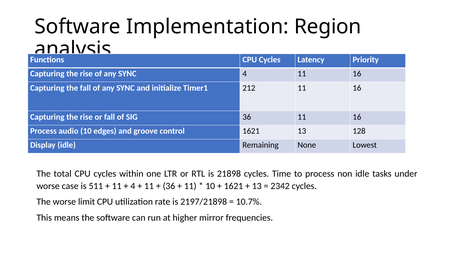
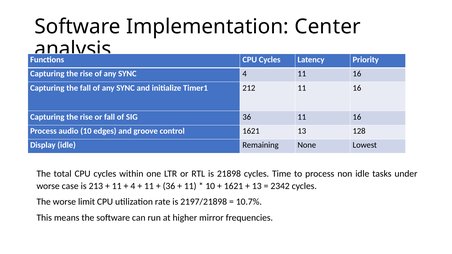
Region: Region -> Center (328, 27)
511: 511 -> 213 (96, 186)
